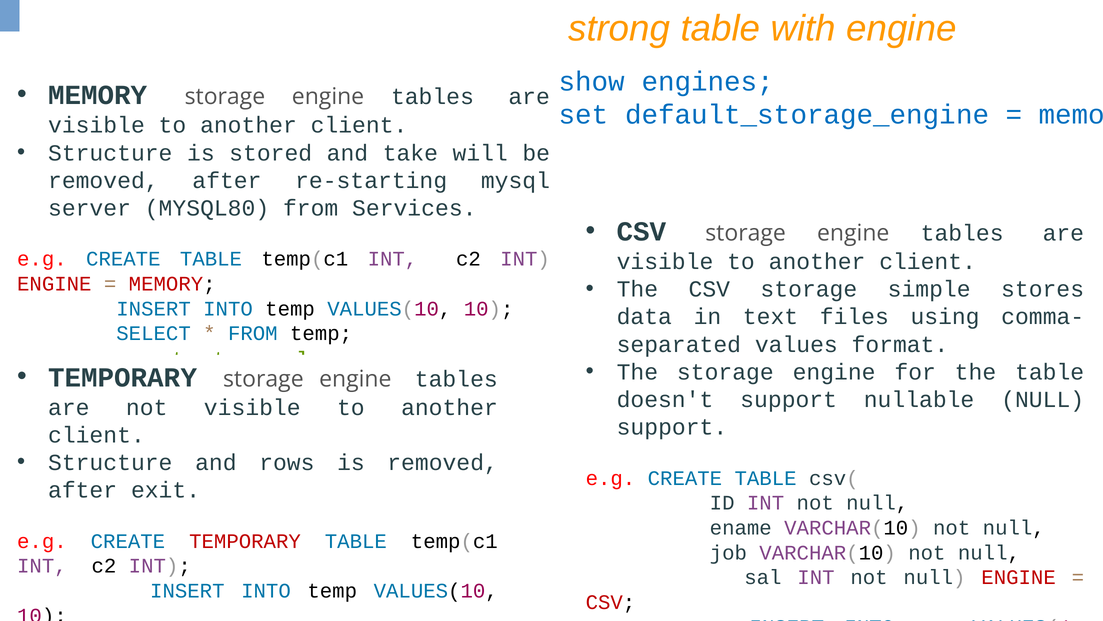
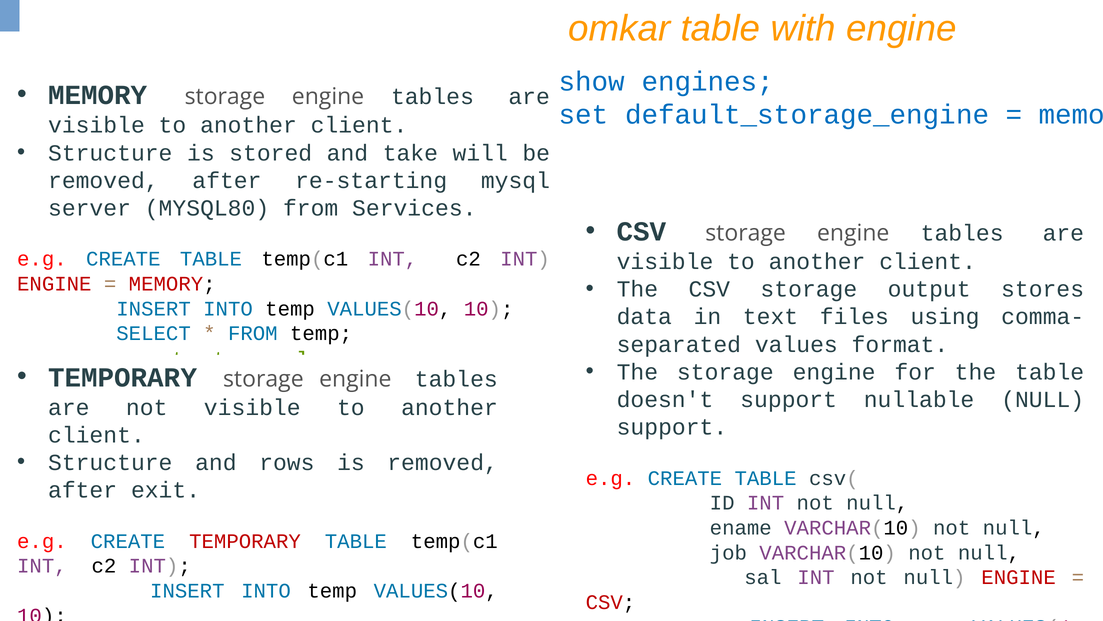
strong: strong -> omkar (619, 29)
simple: simple -> output (929, 289)
